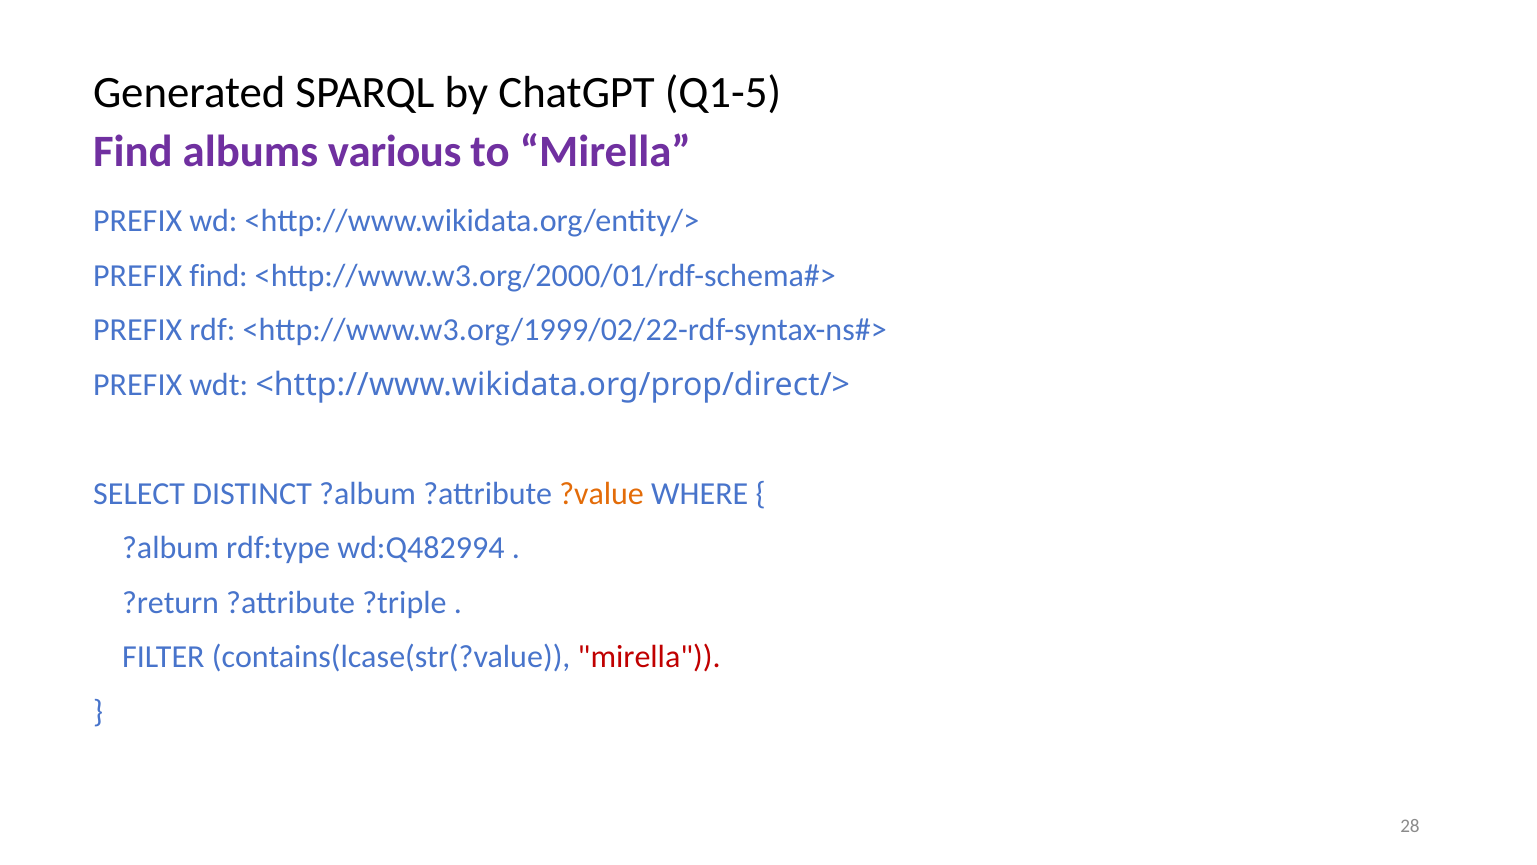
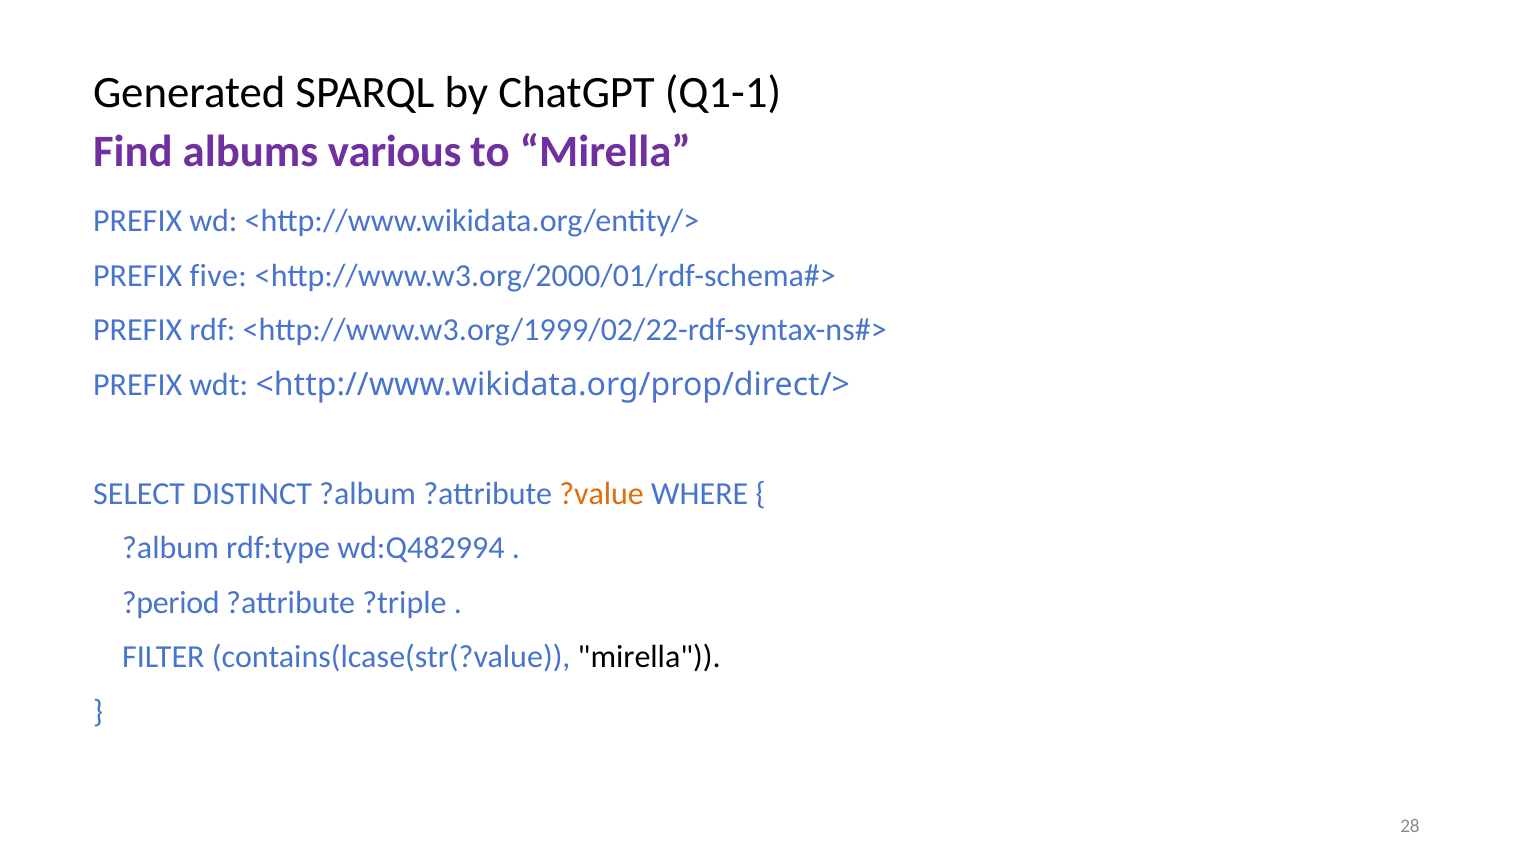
Q1-5: Q1-5 -> Q1-1 (723, 92)
PREFIX find: find -> five (218, 275)
?return: ?return -> ?period (171, 602)
mirella colour: red -> black (649, 657)
